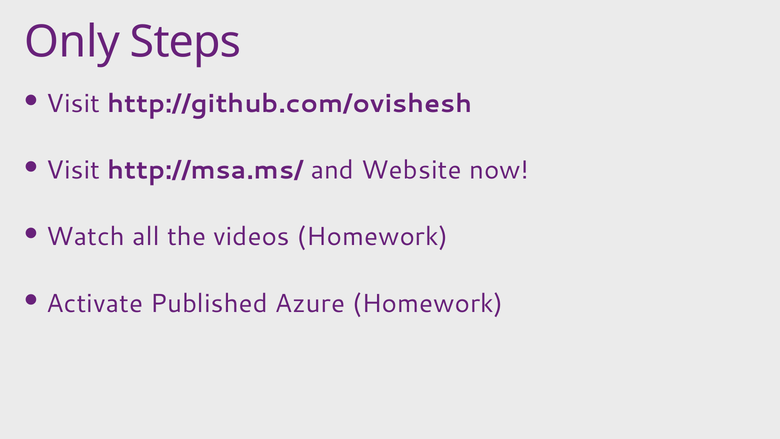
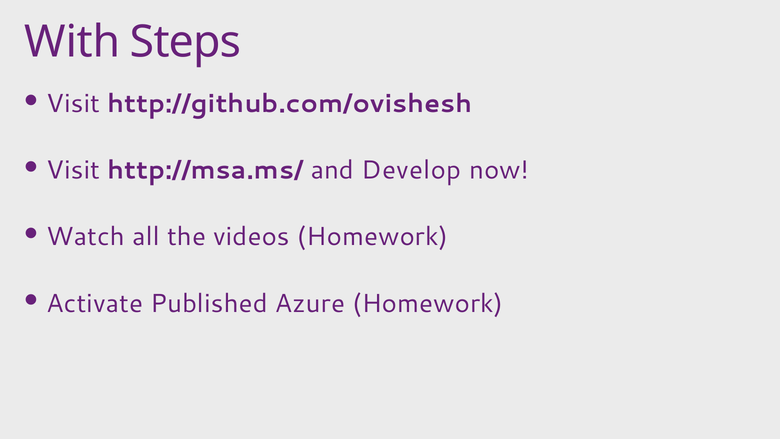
Only: Only -> With (72, 42)
Website: Website -> Develop (411, 170)
